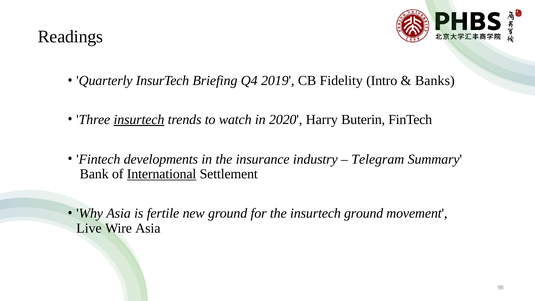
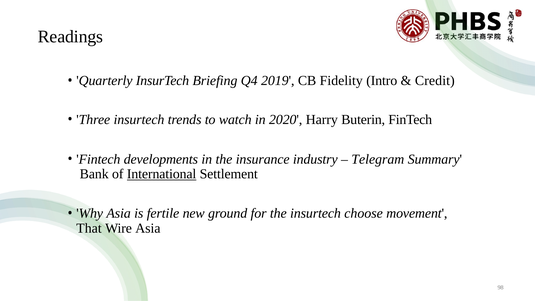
Banks: Banks -> Credit (435, 81)
insurtech underline: present -> none (139, 120)
insurtech ground: ground -> choose (364, 213)
Live: Live -> That (89, 228)
